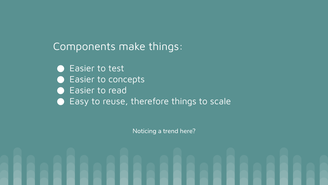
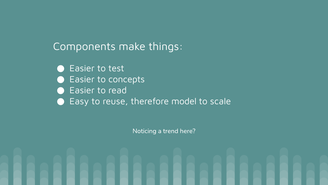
therefore things: things -> model (184, 101)
